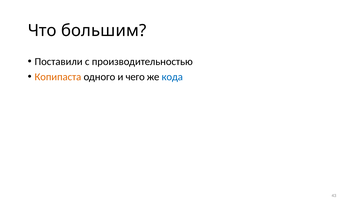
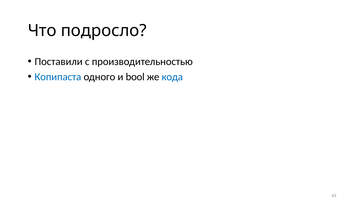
большим: большим -> подросло (104, 31)
Копипаста colour: orange -> blue (58, 77)
чего: чего -> bool (135, 77)
